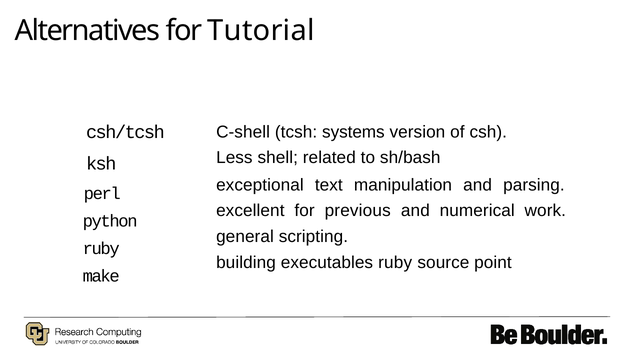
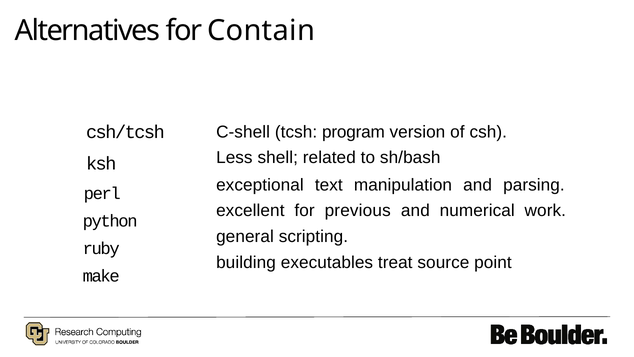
Tutorial: Tutorial -> Contain (261, 31)
systems: systems -> program (353, 132)
executables ruby: ruby -> treat (395, 262)
